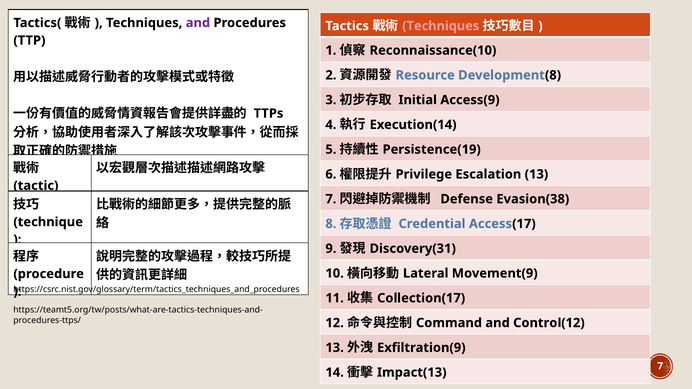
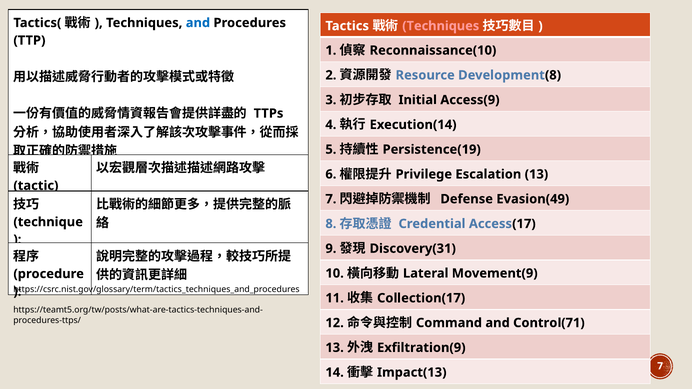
and colour: purple -> blue (198, 23)
Evasion(38: Evasion(38 -> Evasion(49 (533, 199)
Control(12: Control(12 -> Control(71 (549, 323)
